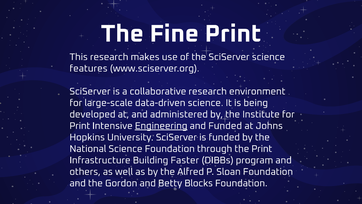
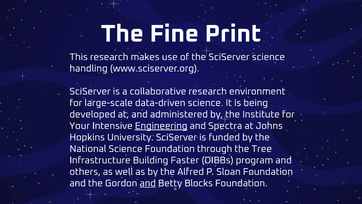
features: features -> handling (89, 68)
Print: Print -> Your (80, 126)
and Funded: Funded -> Spectra (225, 126)
the Print: Print -> Tree (262, 148)
and underline: none -> present (148, 183)
